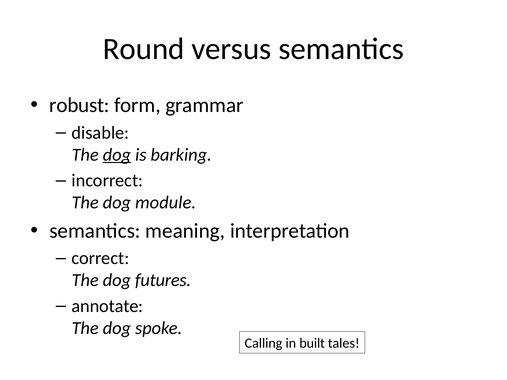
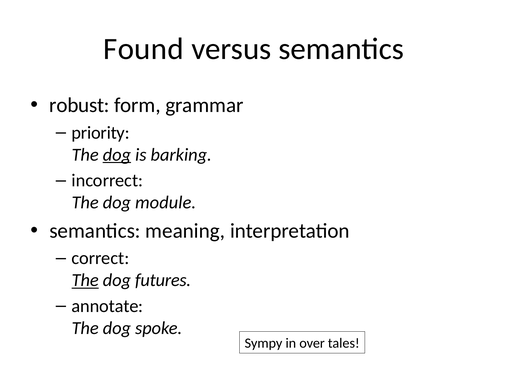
Round: Round -> Found (143, 49)
disable: disable -> priority (101, 133)
The underline: none -> present (85, 280)
Calling: Calling -> Sympy (263, 344)
built: built -> over (312, 344)
